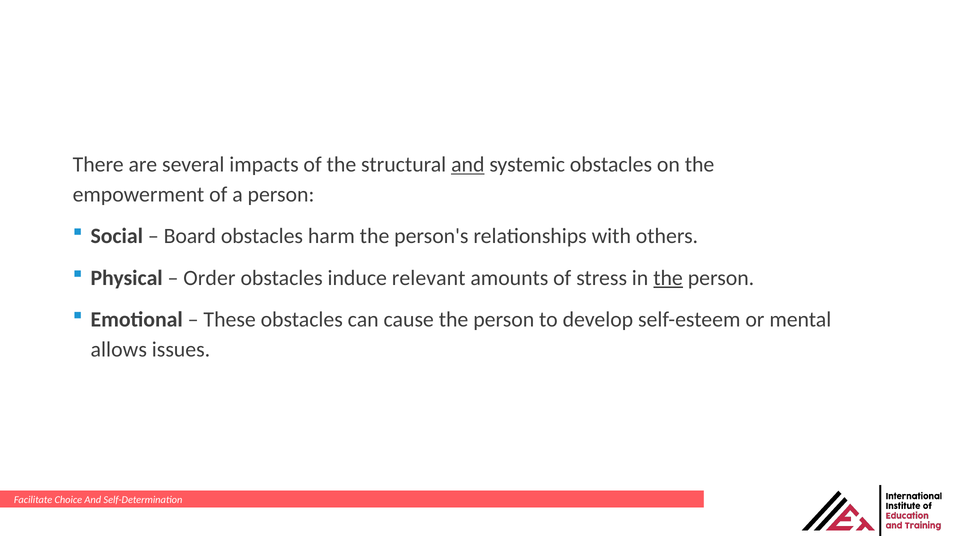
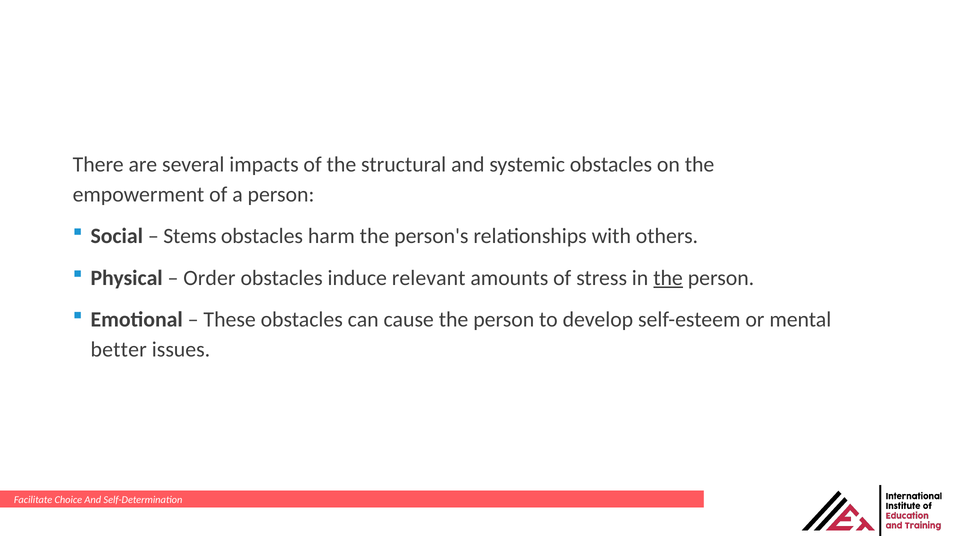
and underline: present -> none (468, 165)
Board: Board -> Stems (190, 236)
allows: allows -> better (119, 350)
